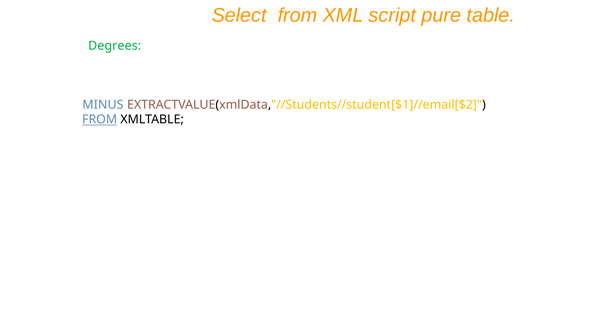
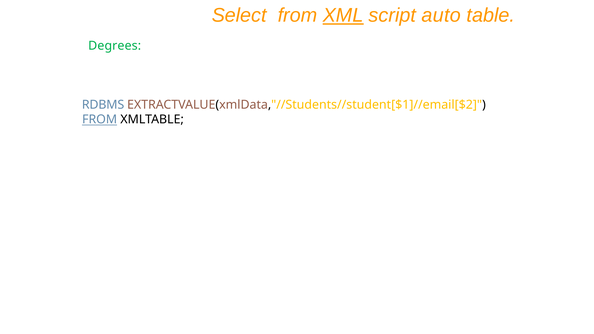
XML underline: none -> present (343, 15)
pure: pure -> auto (441, 15)
MINUS: MINUS -> RDBMS (103, 105)
